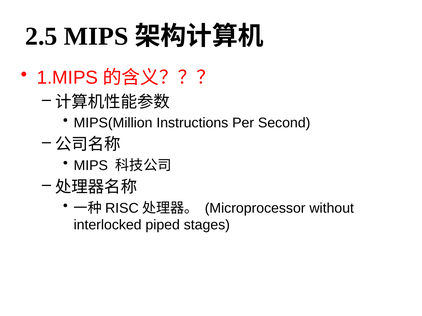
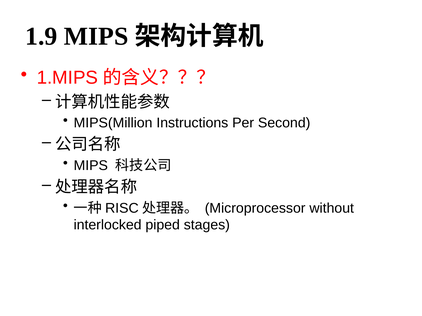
2.5: 2.5 -> 1.9 (41, 36)
